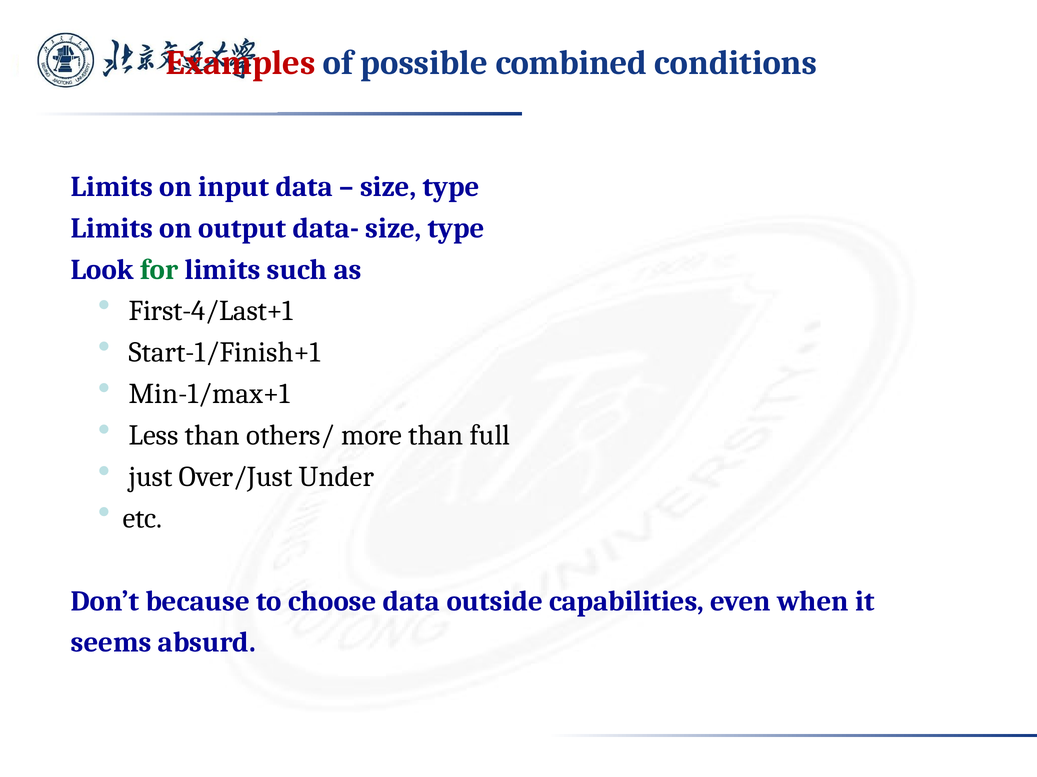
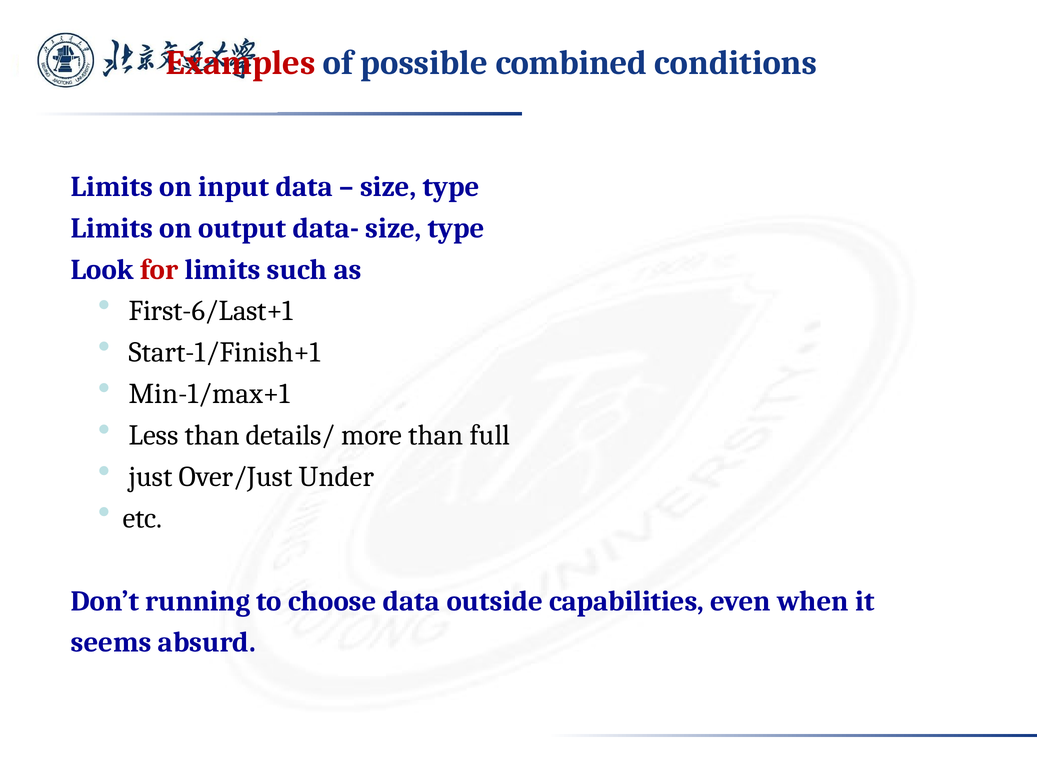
for colour: green -> red (159, 270)
First-4/Last+1: First-4/Last+1 -> First-6/Last+1 (211, 311)
others/: others/ -> details/ (291, 436)
because: because -> running (198, 602)
